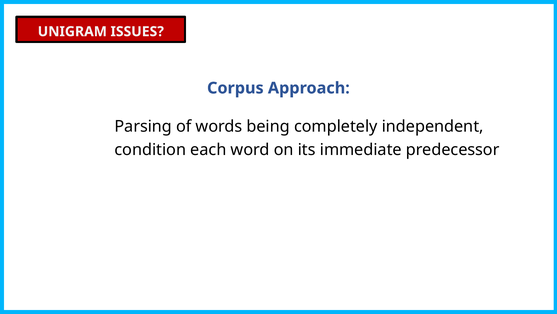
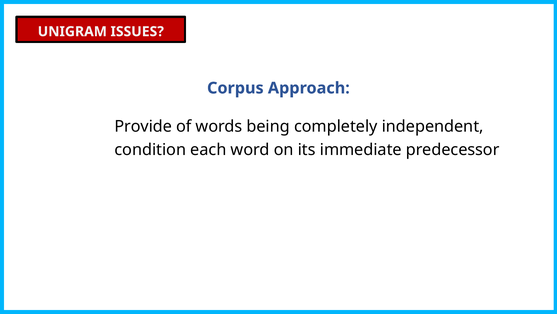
Parsing: Parsing -> Provide (143, 126)
